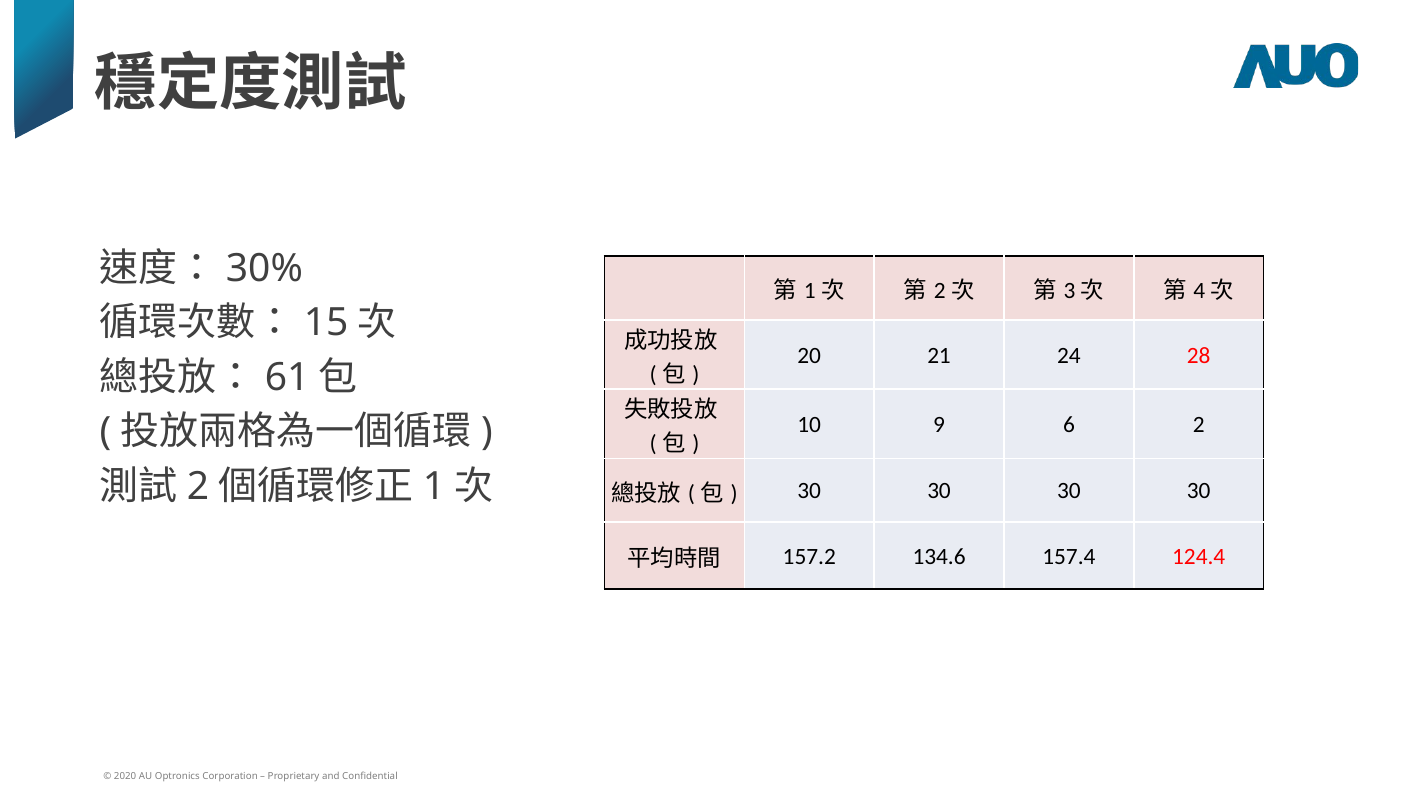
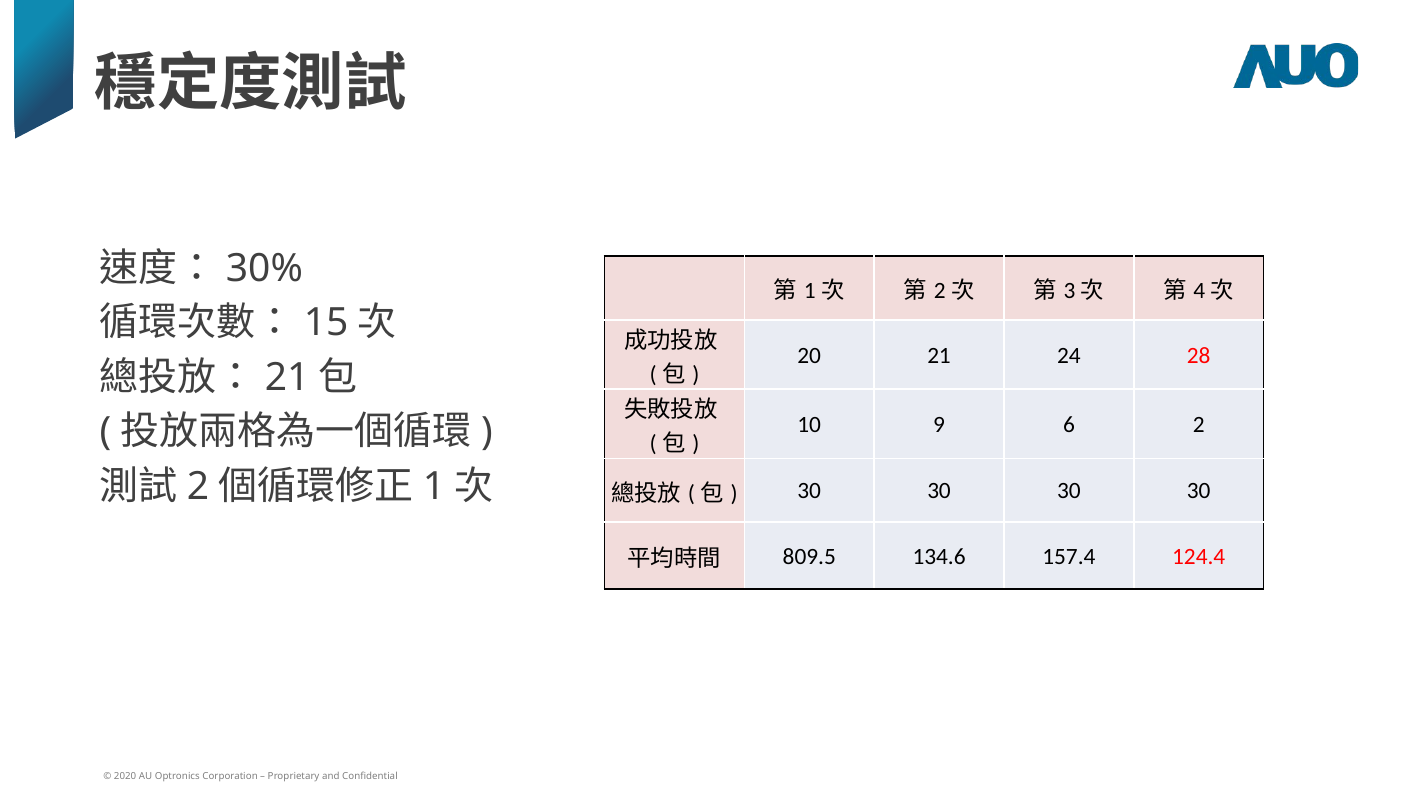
61: 61 -> 21 (287, 378)
157.2: 157.2 -> 809.5 (809, 557)
